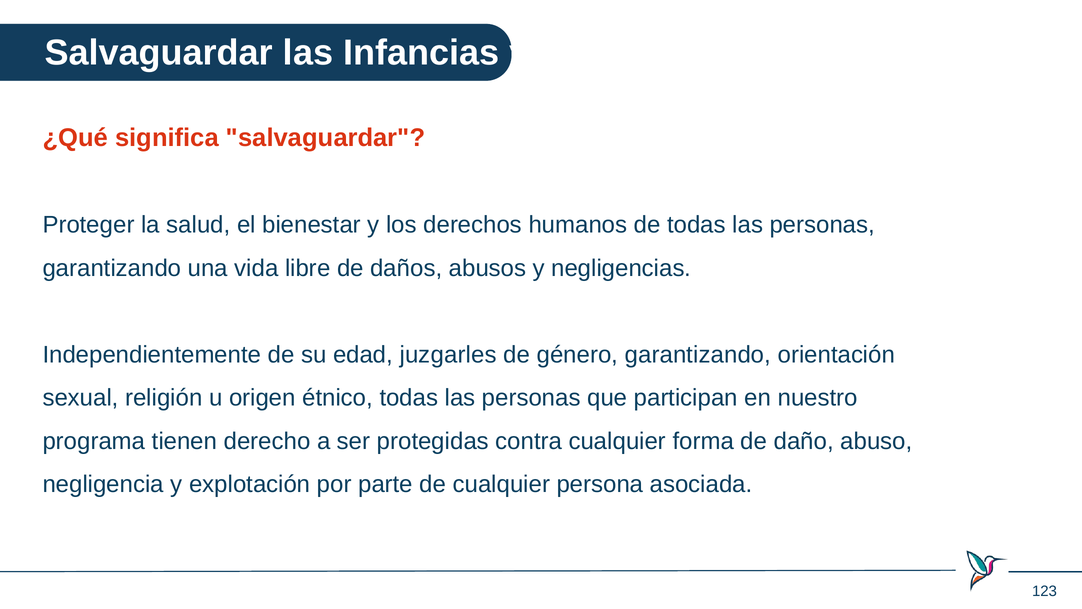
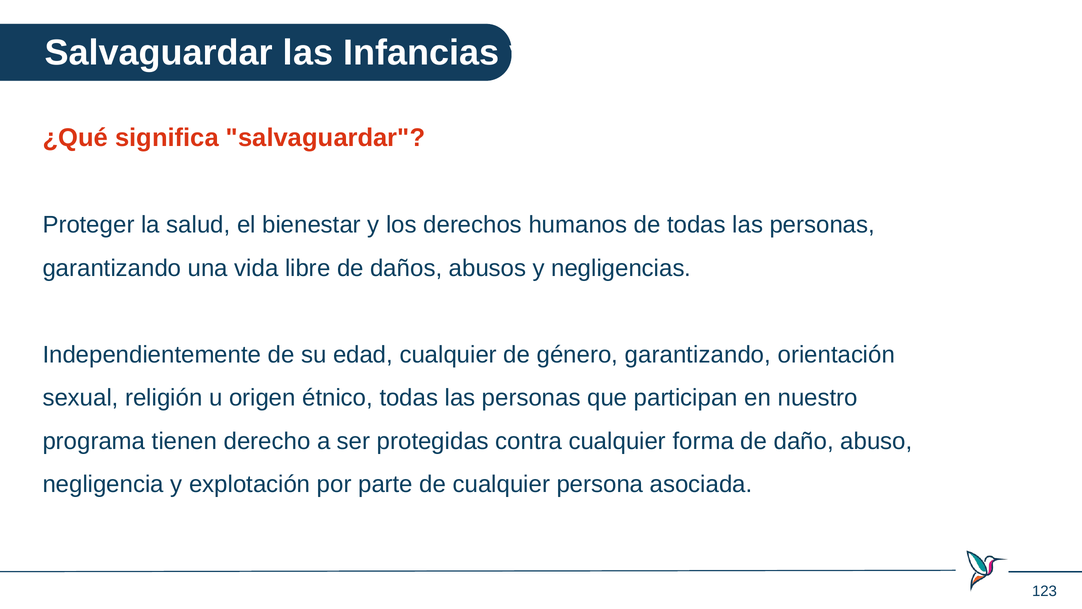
edad juzgarles: juzgarles -> cualquier (448, 354)
